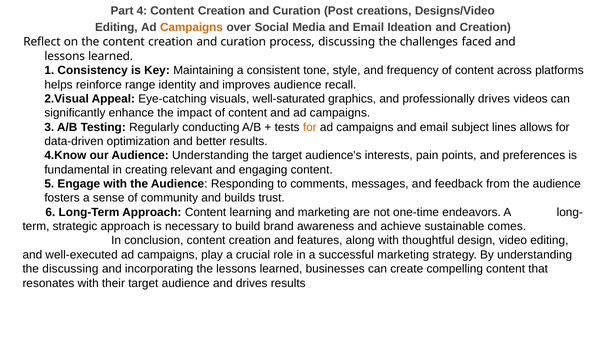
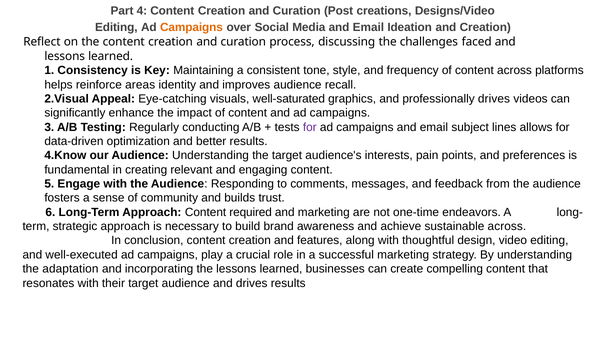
range: range -> areas (140, 85)
for colour: orange -> purple (310, 127)
learning: learning -> required (251, 212)
sustainable comes: comes -> across (507, 226)
the discussing: discussing -> adaptation (70, 269)
